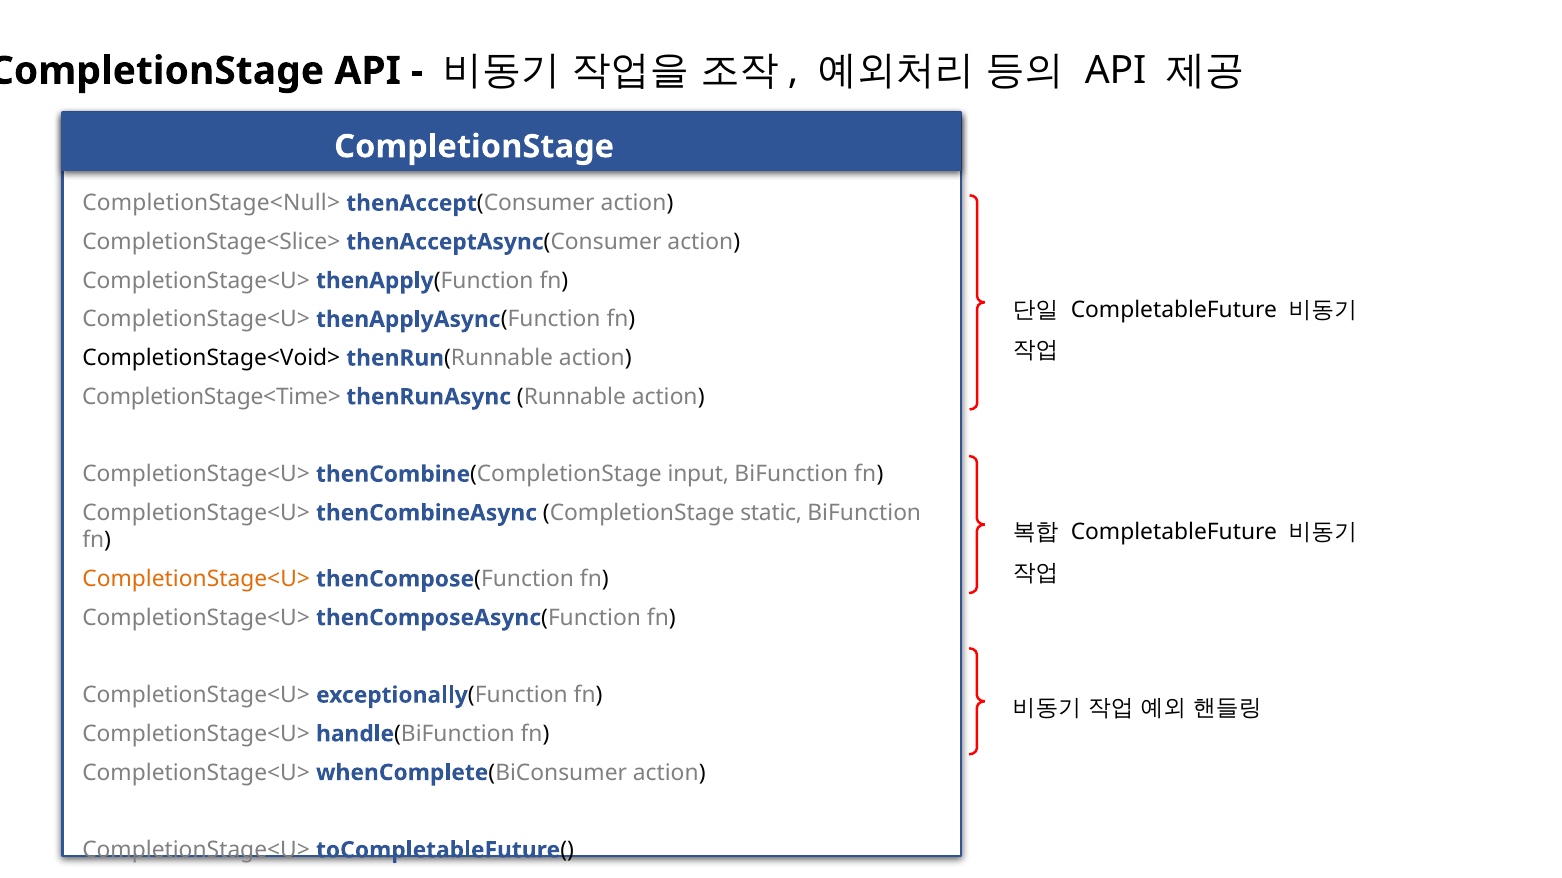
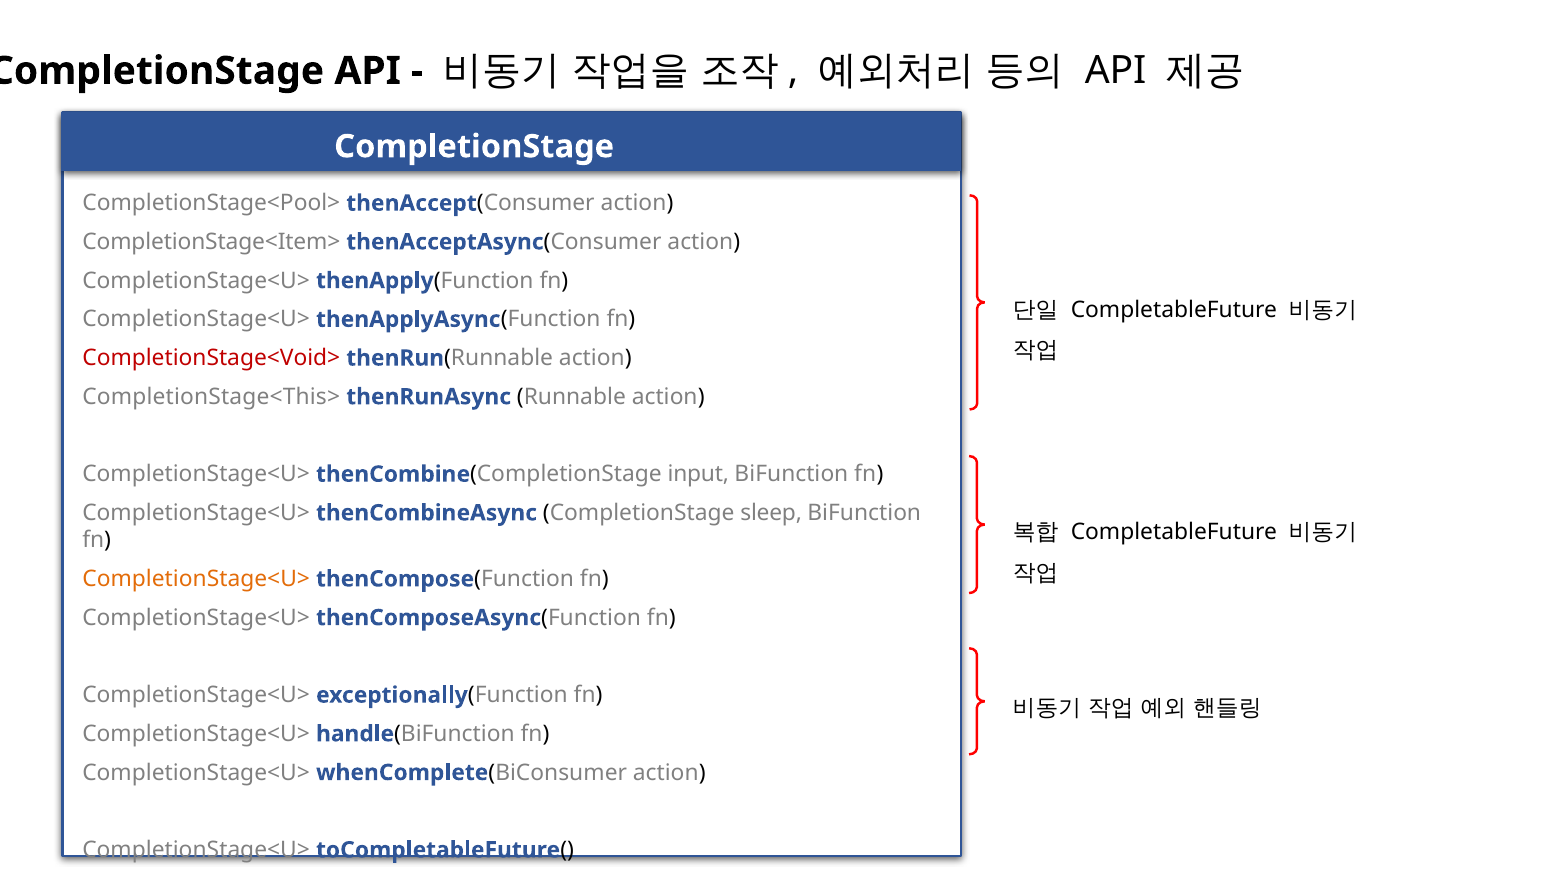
CompletionStage<Null>: CompletionStage<Null> -> CompletionStage<Pool> (211, 203)
CompletionStage<Slice>: CompletionStage<Slice> -> CompletionStage<Item> (211, 242)
CompletionStage<Void> colour: black -> red (211, 358)
CompletionStage<Time>: CompletionStage<Time> -> CompletionStage<This> (211, 397)
static: static -> sleep (771, 513)
